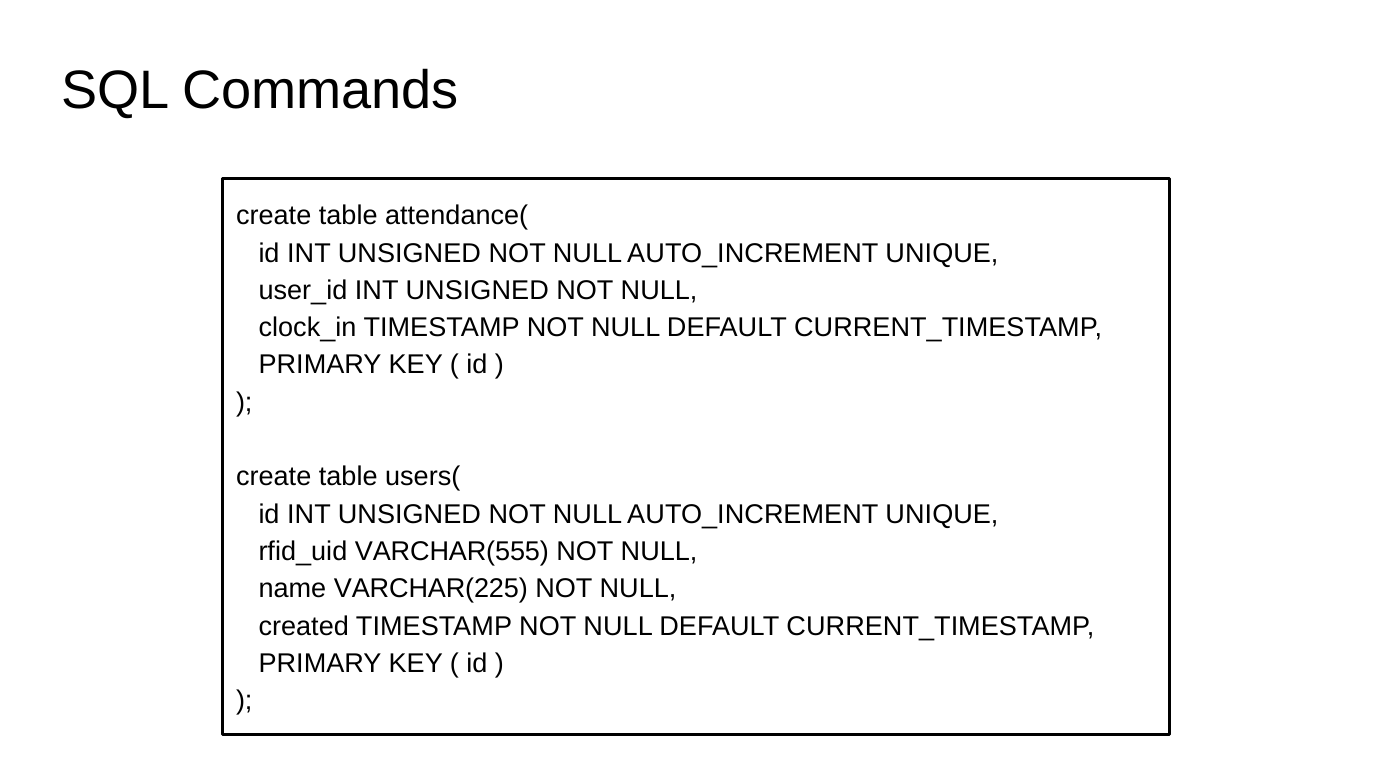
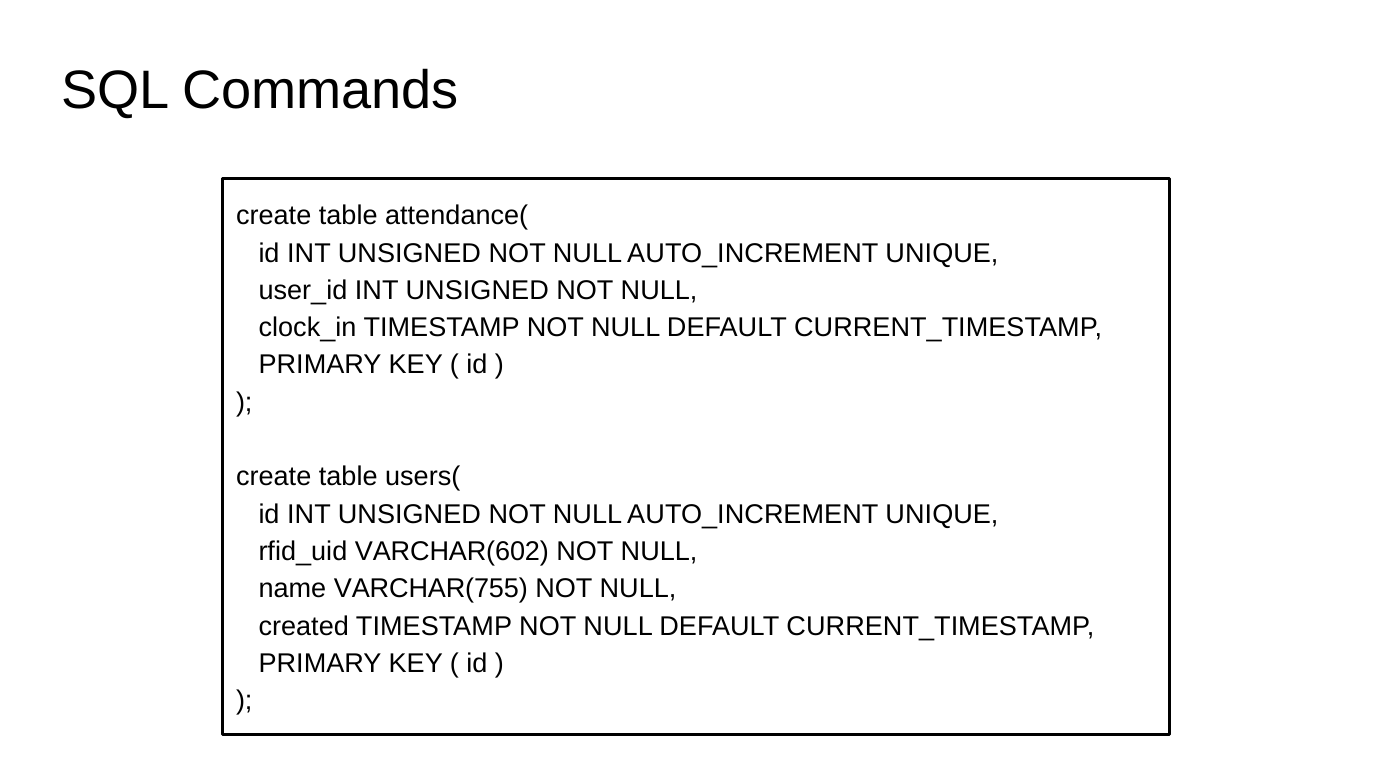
VARCHAR(555: VARCHAR(555 -> VARCHAR(602 (452, 552)
VARCHAR(225: VARCHAR(225 -> VARCHAR(755 (431, 589)
